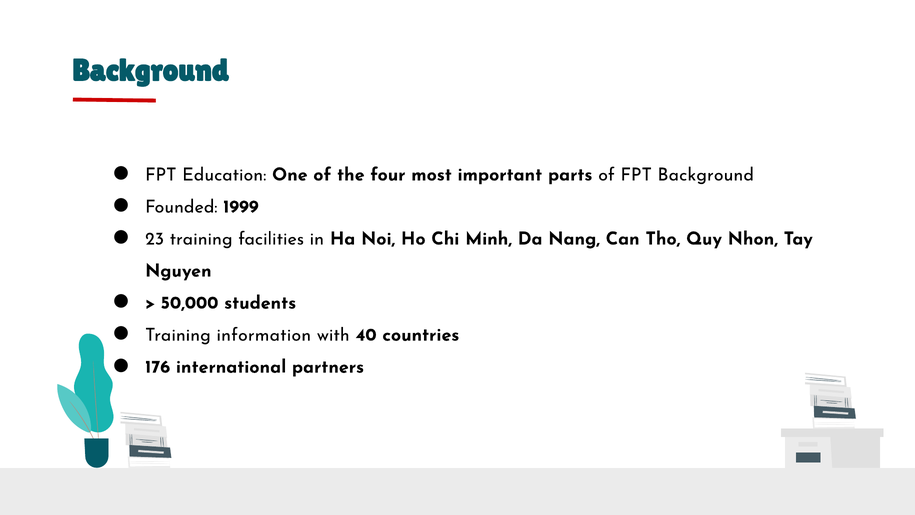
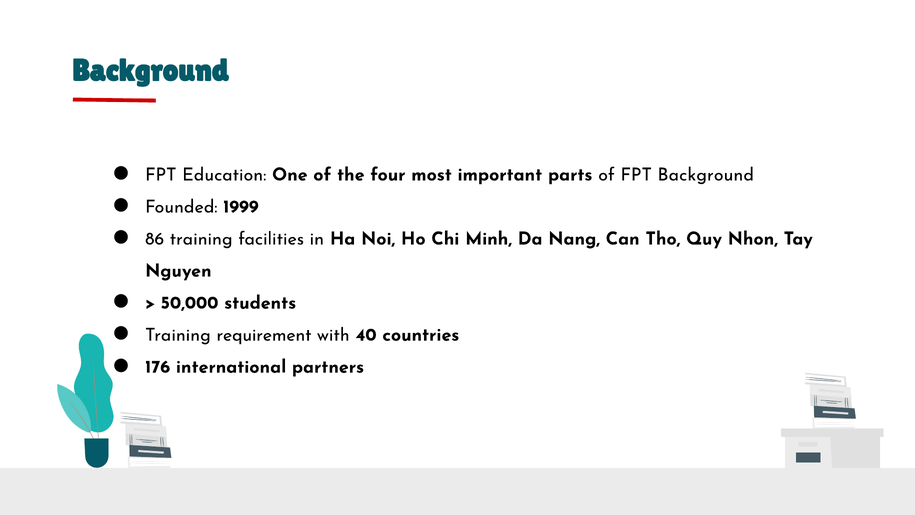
23: 23 -> 86 (155, 239)
information: information -> requirement (264, 335)
